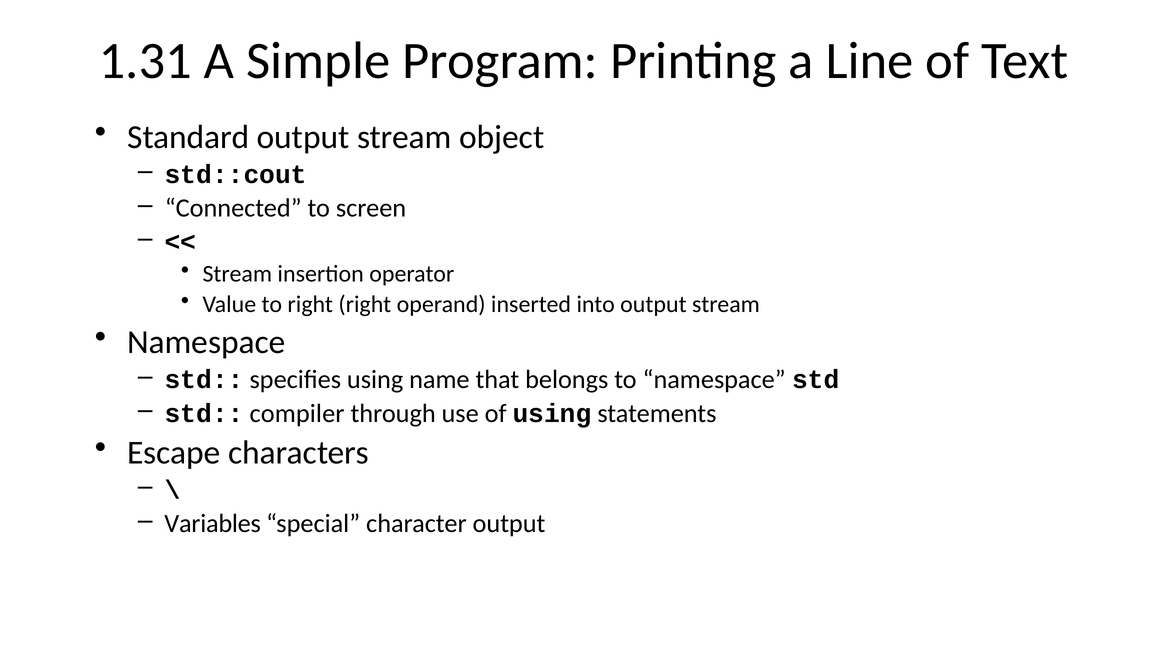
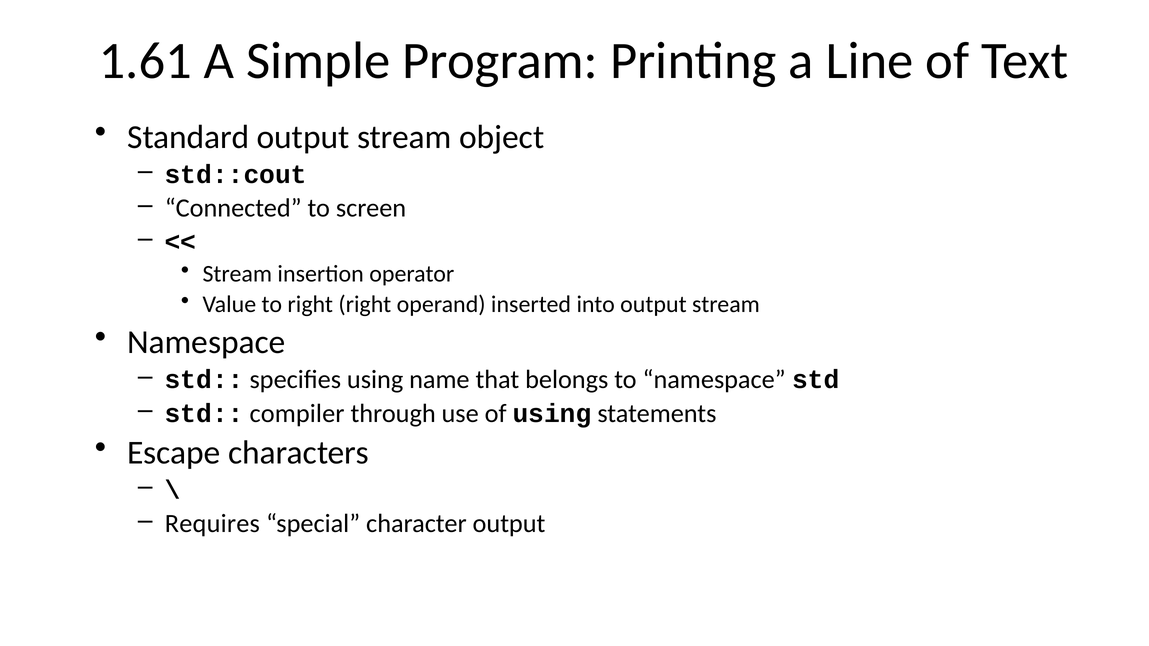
1.31: 1.31 -> 1.61 (145, 61)
Variables: Variables -> Requires (212, 524)
